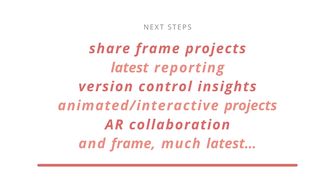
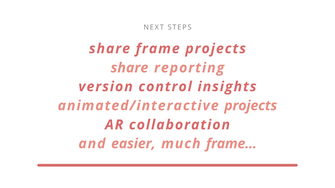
latest: latest -> share (129, 68)
and frame: frame -> easier (133, 144)
latest…: latest… -> frame… (231, 144)
